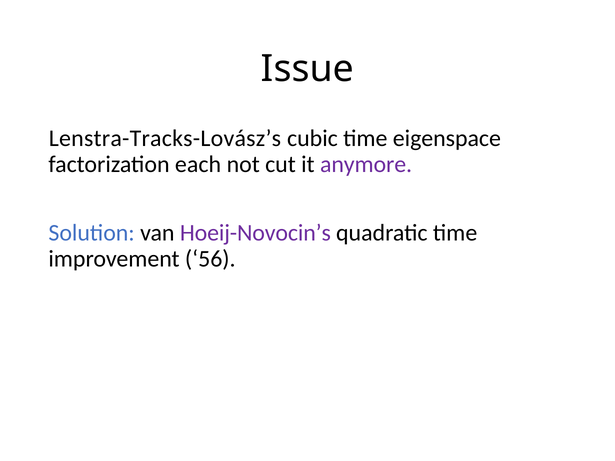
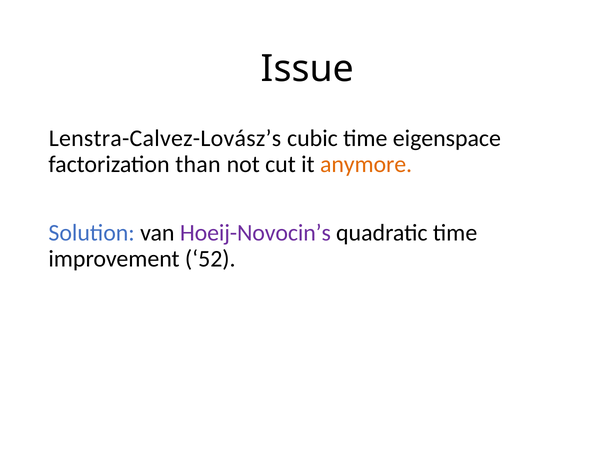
Lenstra-Tracks-Lovász’s: Lenstra-Tracks-Lovász’s -> Lenstra-Calvez-Lovász’s (165, 139)
each: each -> than (198, 164)
anymore colour: purple -> orange (366, 164)
56: 56 -> 52 (210, 259)
